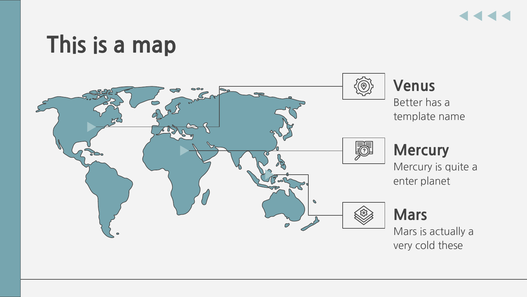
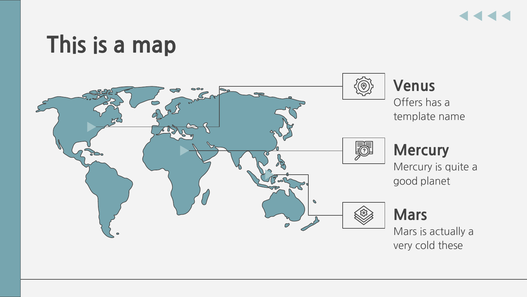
Better: Better -> Offers (408, 103)
enter: enter -> good (405, 181)
